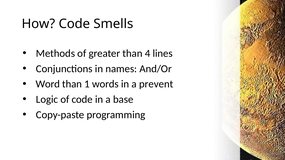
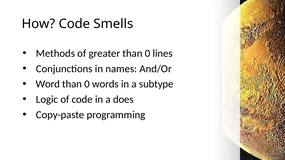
greater than 4: 4 -> 0 (148, 53)
1: 1 -> 0 (87, 84)
prevent: prevent -> subtype (156, 84)
base: base -> does (123, 100)
